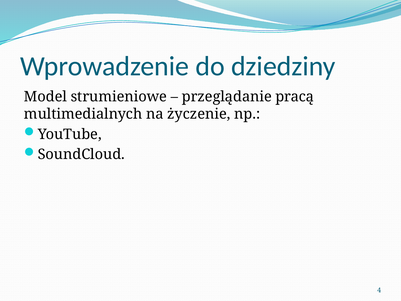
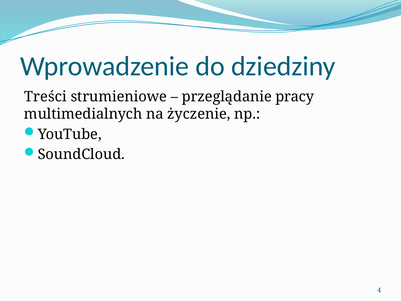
Model: Model -> Treści (45, 97)
pracą: pracą -> pracy (295, 97)
